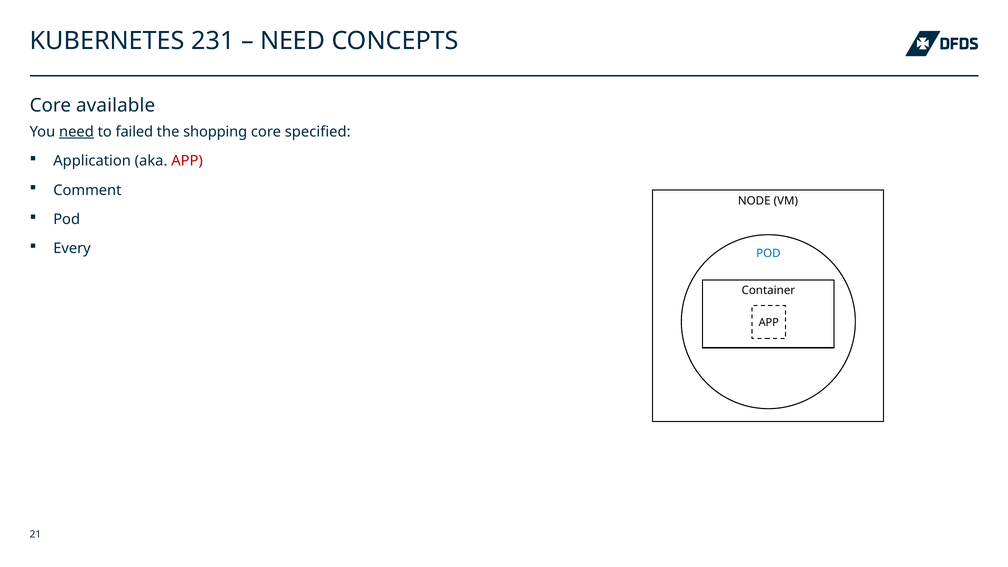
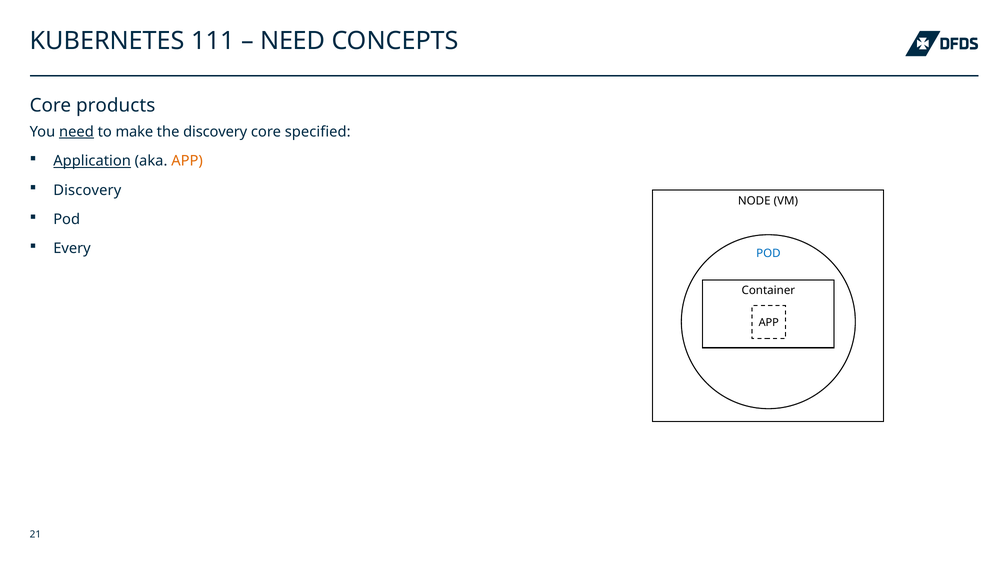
231: 231 -> 111 (213, 41)
available: available -> products (116, 105)
failed: failed -> make (134, 132)
the shopping: shopping -> discovery (215, 132)
Application underline: none -> present (92, 161)
APP colour: red -> orange (187, 161)
Comment: Comment -> Discovery (87, 190)
